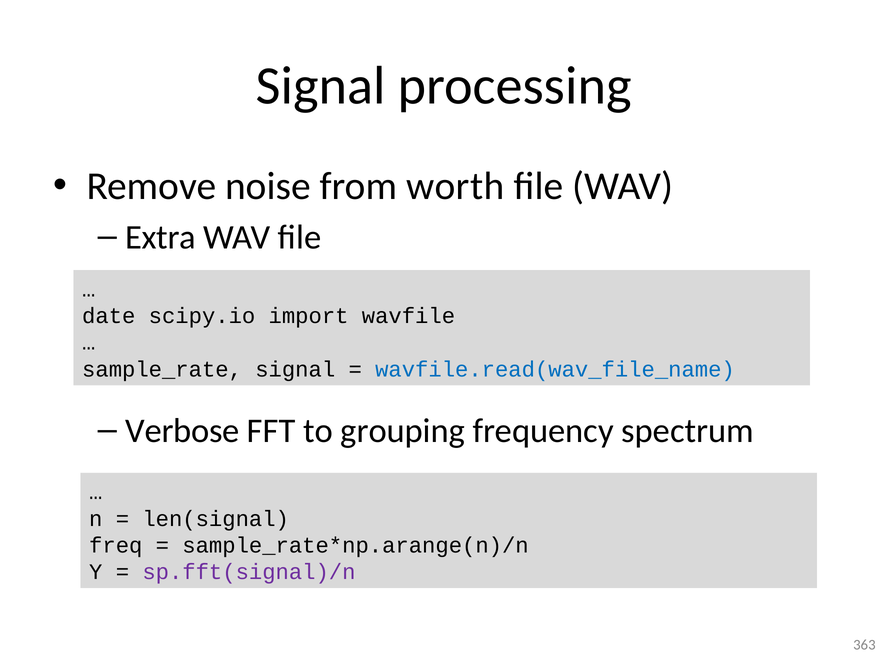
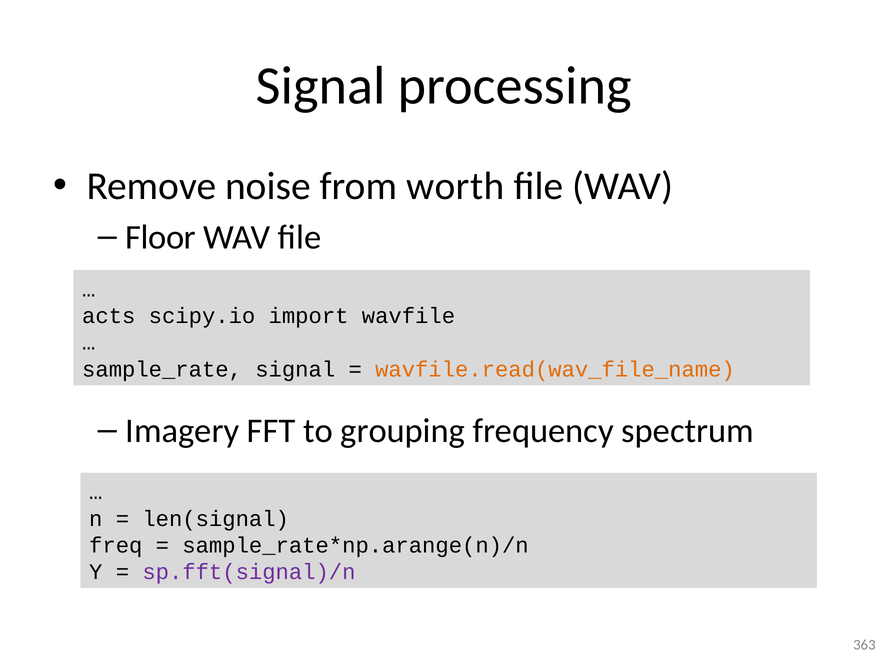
Extra: Extra -> Floor (160, 237)
date: date -> acts (109, 316)
wavfile.read(wav_file_name colour: blue -> orange (555, 369)
Verbose: Verbose -> Imagery (182, 431)
